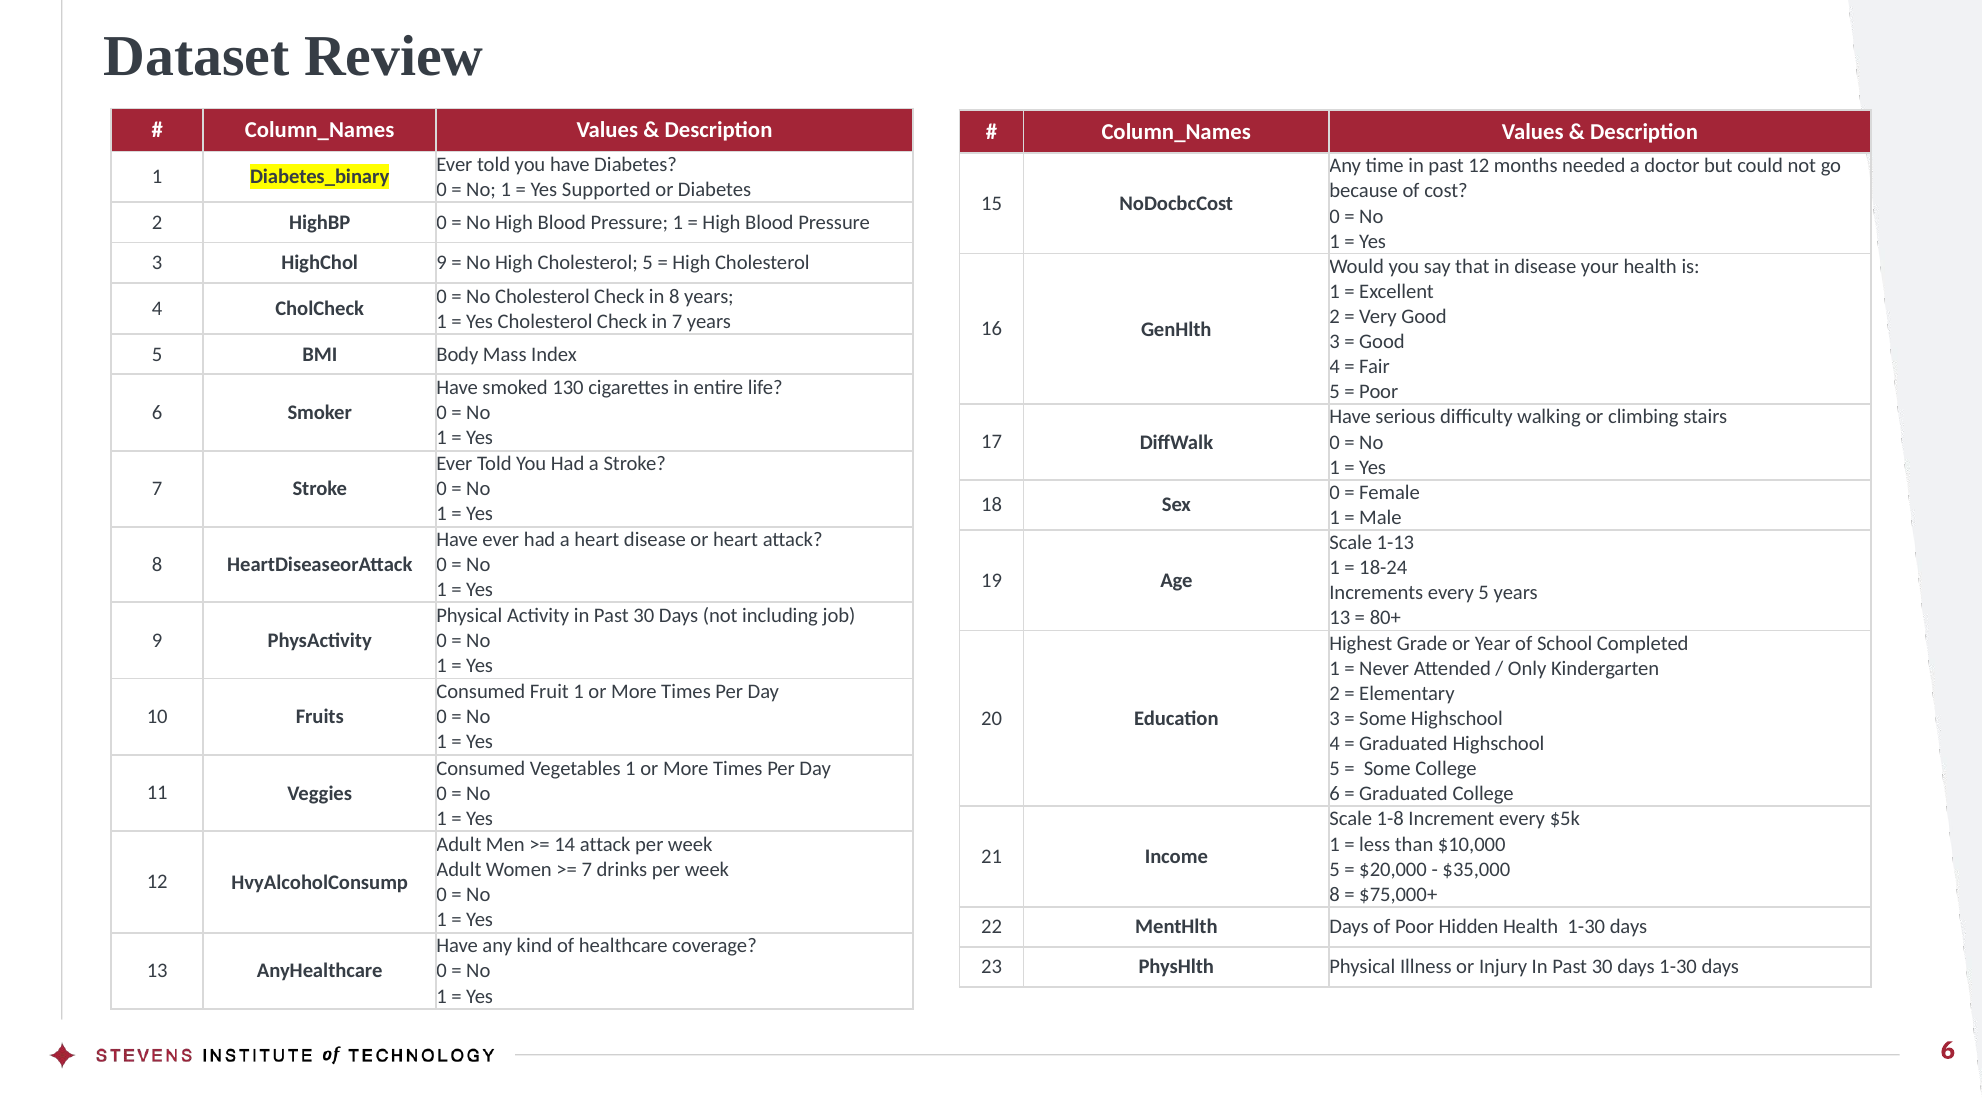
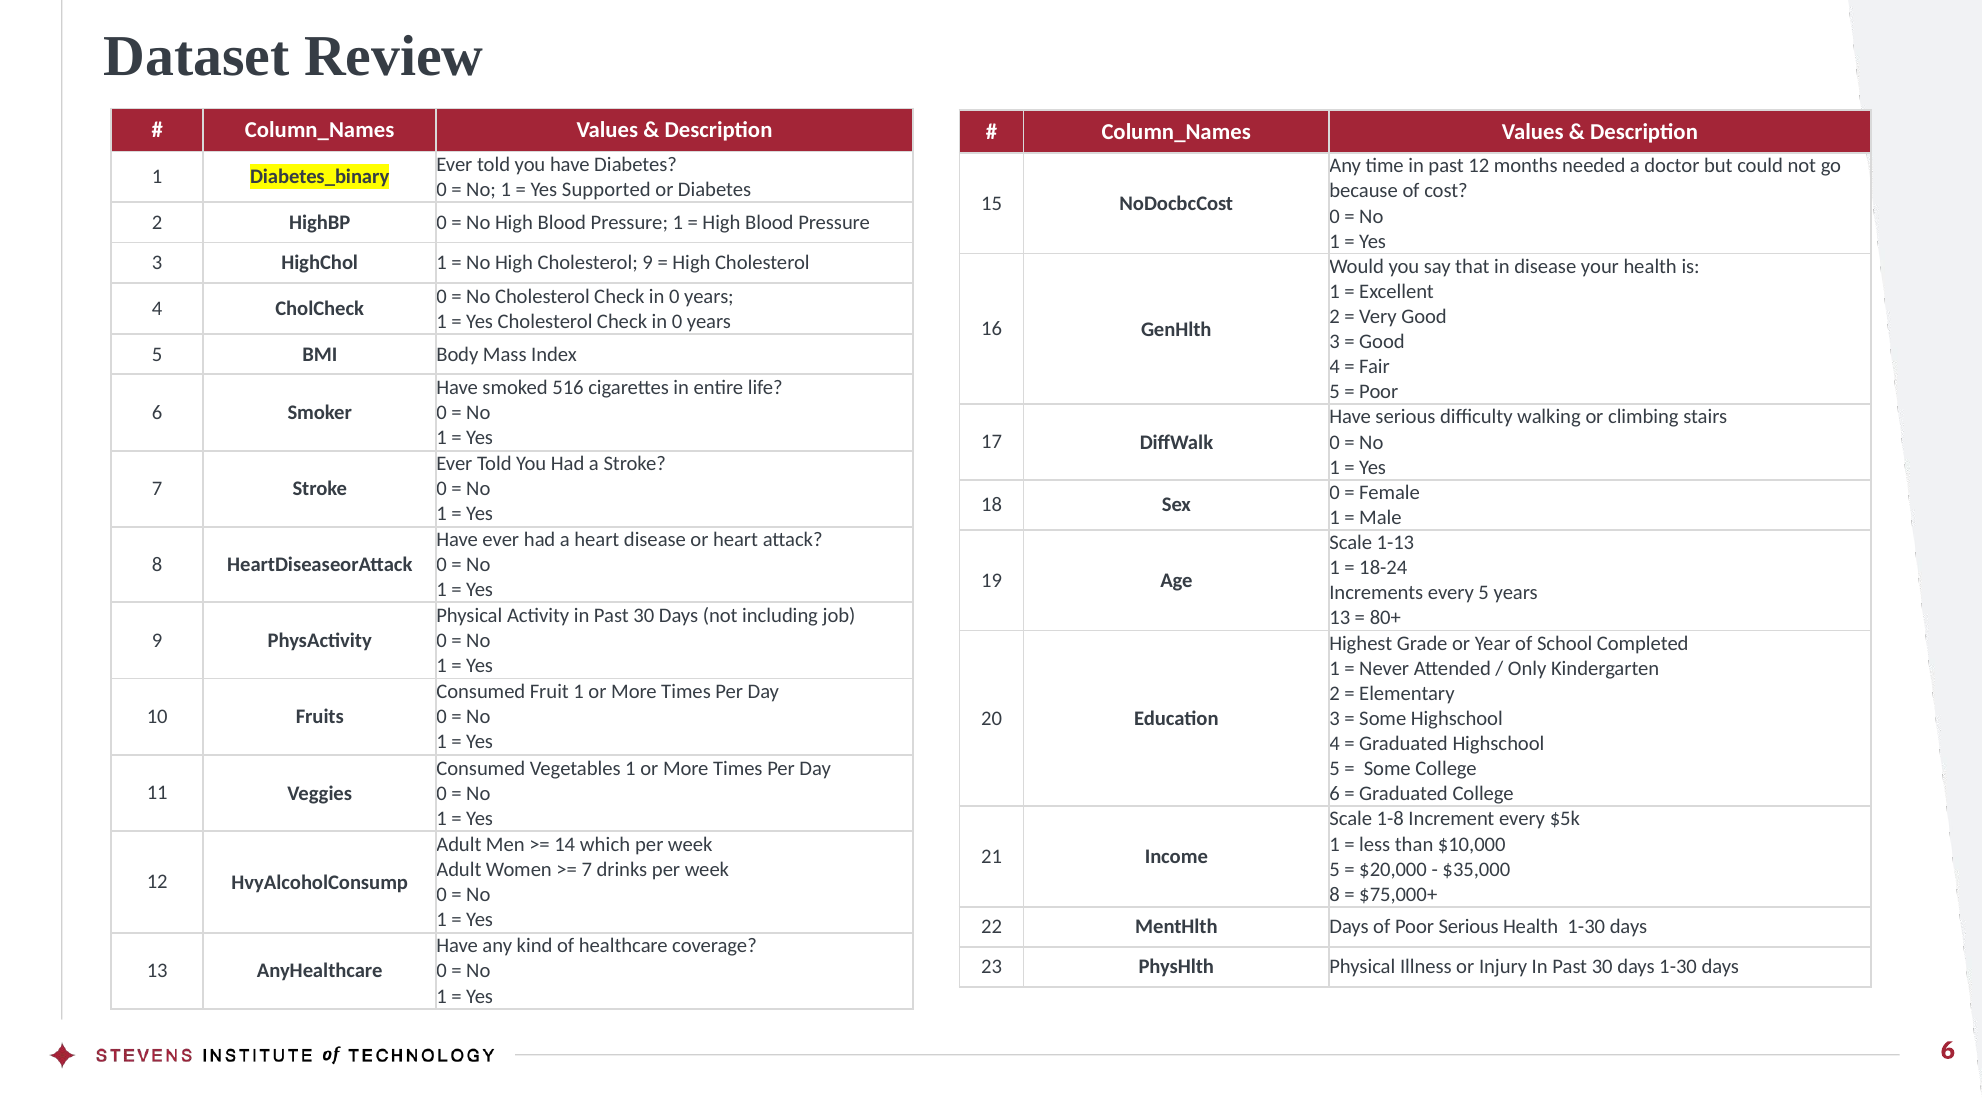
HighChol 9: 9 -> 1 (442, 263)
Cholesterol 5: 5 -> 9 (648, 263)
8: 8 -> 0 (674, 296)
7: 7 -> 0 (677, 321)
130: 130 -> 516 (568, 388)
14 attack: attack -> which (605, 845)
Poor Hidden: Hidden -> Serious (1469, 927)
